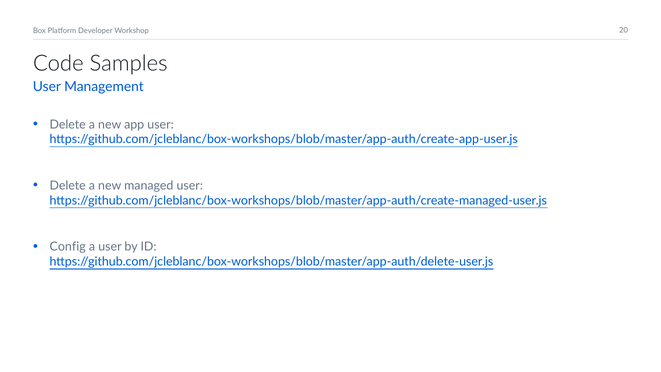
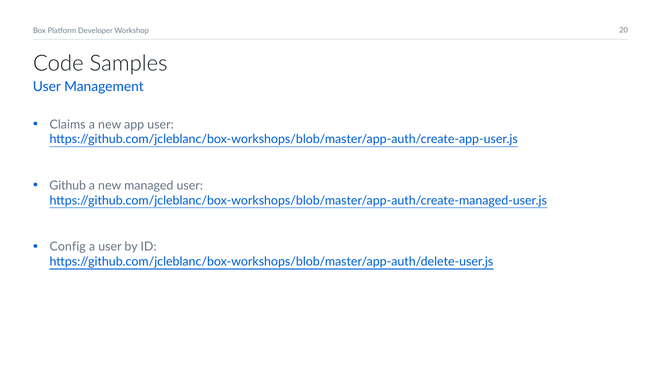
Delete: Delete -> Claims (68, 124)
Delete: Delete -> Github (68, 186)
